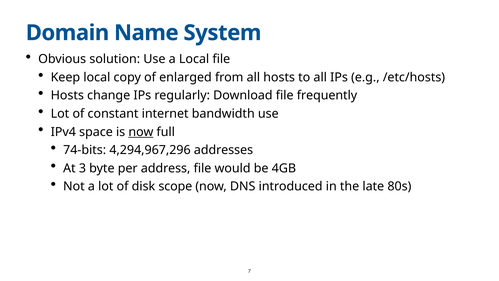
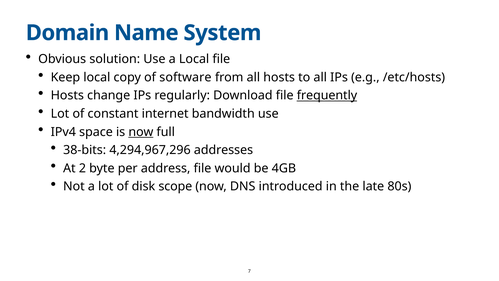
enlarged: enlarged -> software (185, 77)
frequently underline: none -> present (327, 95)
74-bits: 74-bits -> 38-bits (85, 150)
3: 3 -> 2 (82, 168)
